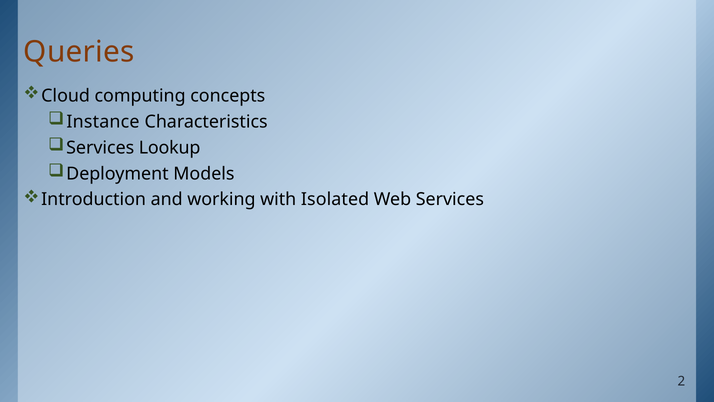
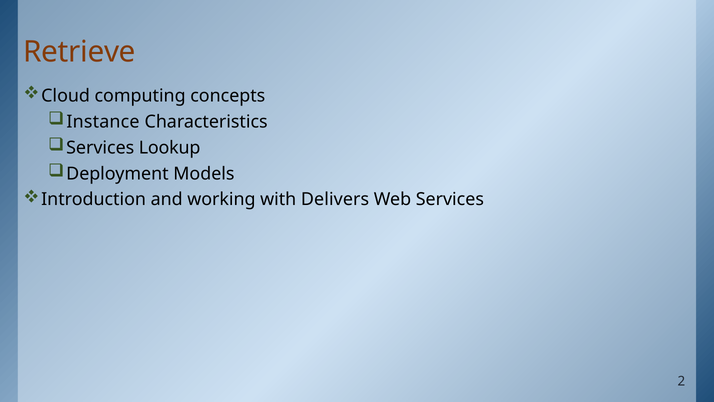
Queries: Queries -> Retrieve (79, 52)
Isolated: Isolated -> Delivers (335, 199)
